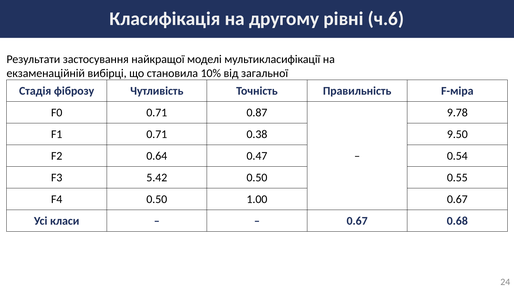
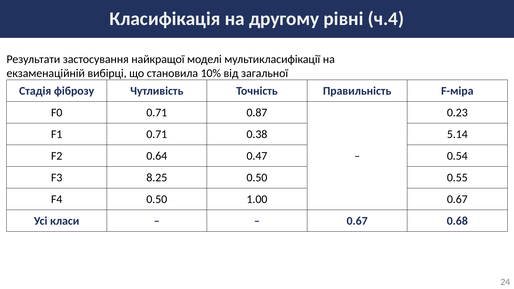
ч.6: ч.6 -> ч.4 (386, 19)
9.78: 9.78 -> 0.23 (457, 113)
9.50: 9.50 -> 5.14 (457, 134)
5.42: 5.42 -> 8.25 (157, 178)
